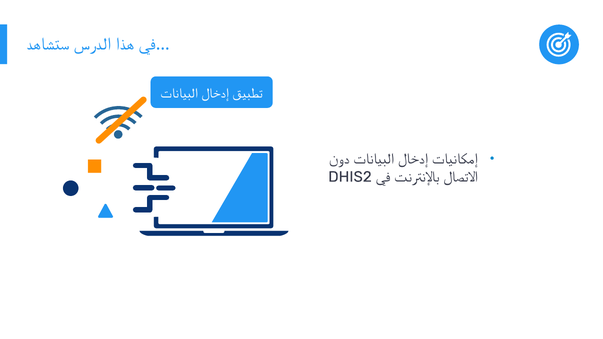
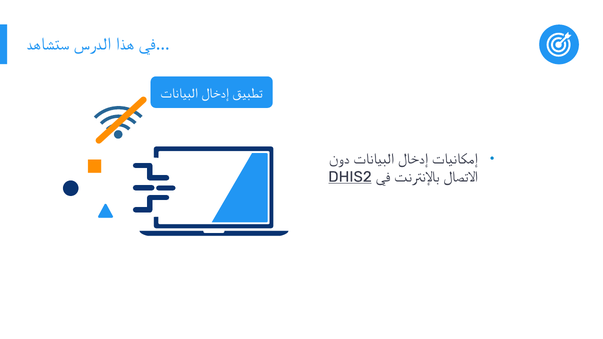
DHIS2 underline: none -> present (350, 177)
